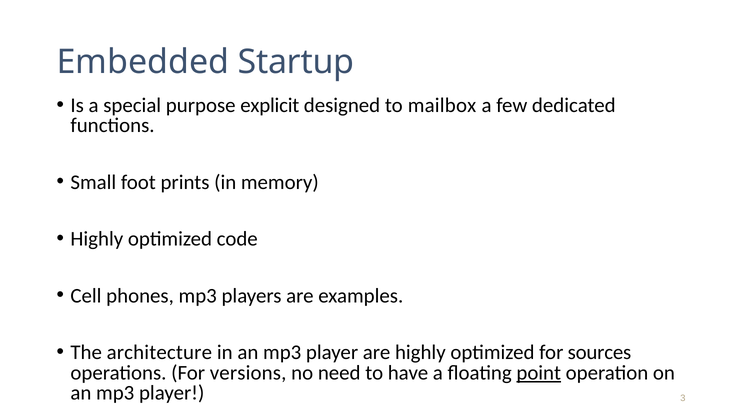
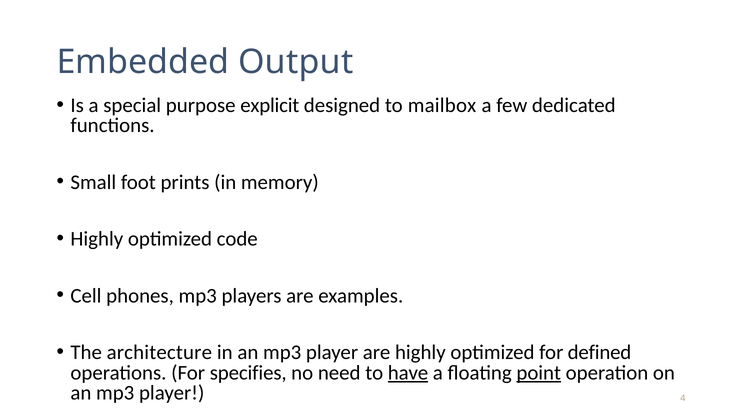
Startup: Startup -> Output (296, 62)
sources: sources -> defined (599, 353)
versions: versions -> specifies (248, 373)
have underline: none -> present (408, 373)
3: 3 -> 4 (683, 399)
